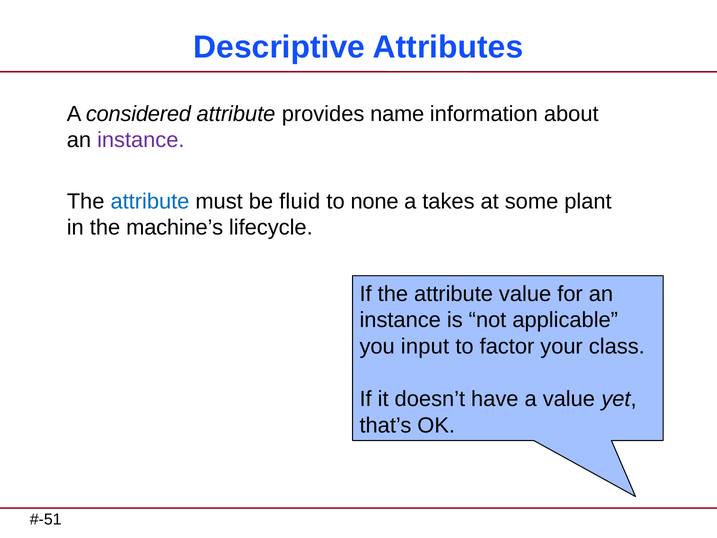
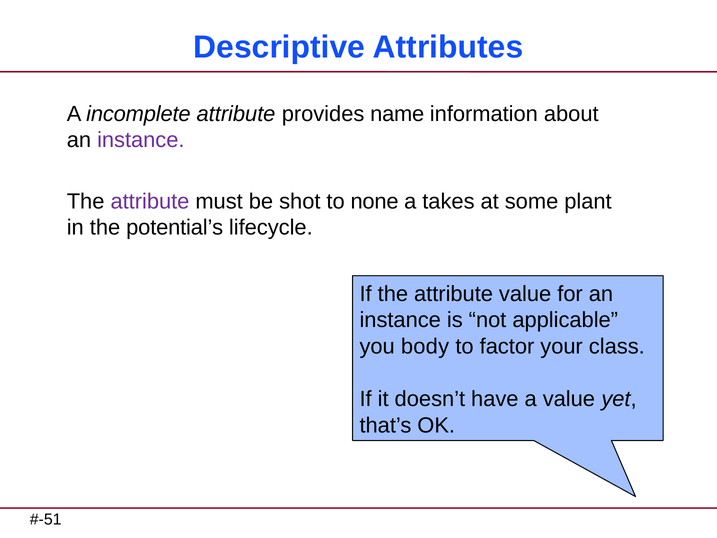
considered: considered -> incomplete (138, 114)
attribute colour: blue -> purple (150, 201)
fluid: fluid -> shot (300, 201)
machine’s: machine’s -> potential’s (175, 228)
input: input -> body (425, 346)
